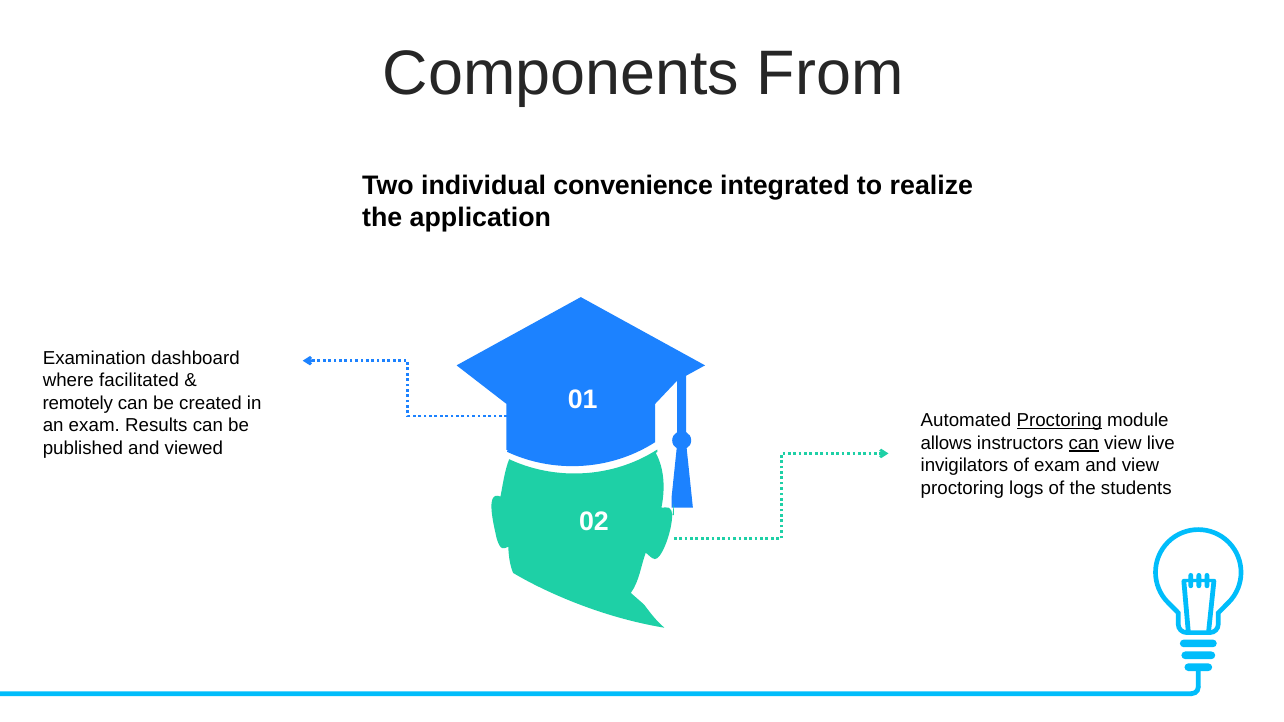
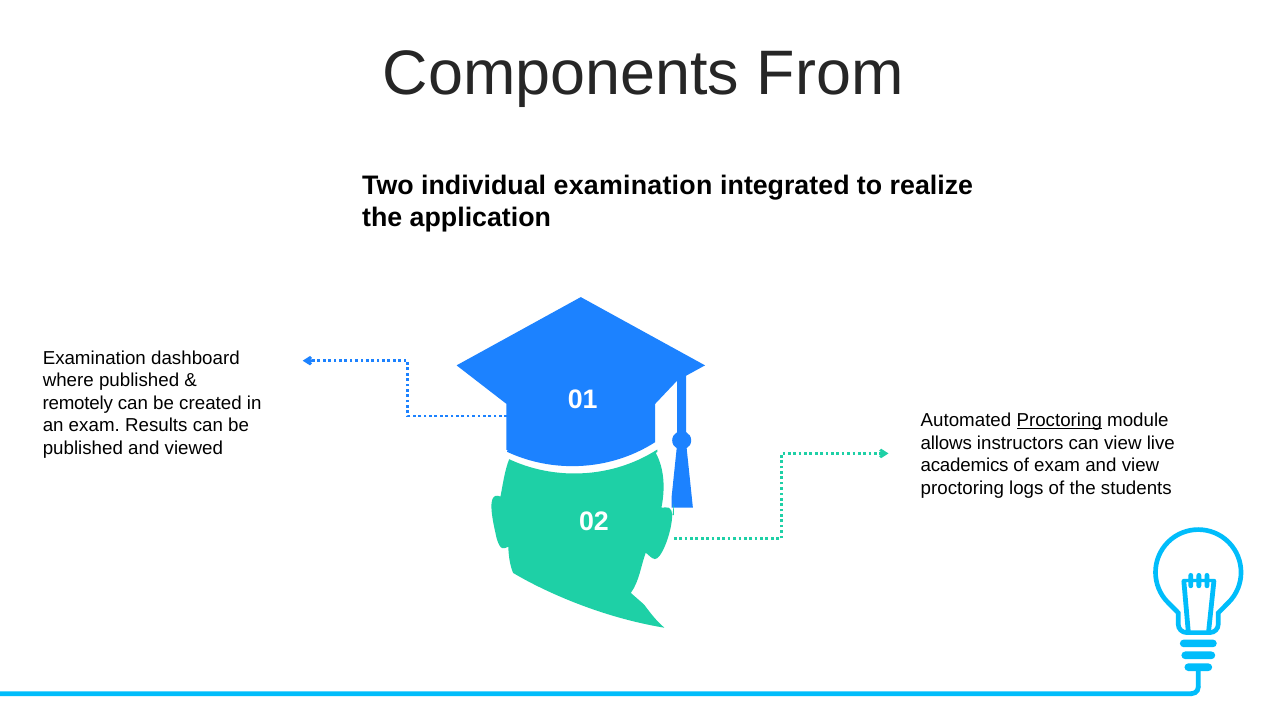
individual convenience: convenience -> examination (633, 185)
where facilitated: facilitated -> published (139, 381)
can underline: present -> none (1084, 443)
invigilators: invigilators -> academics (965, 466)
